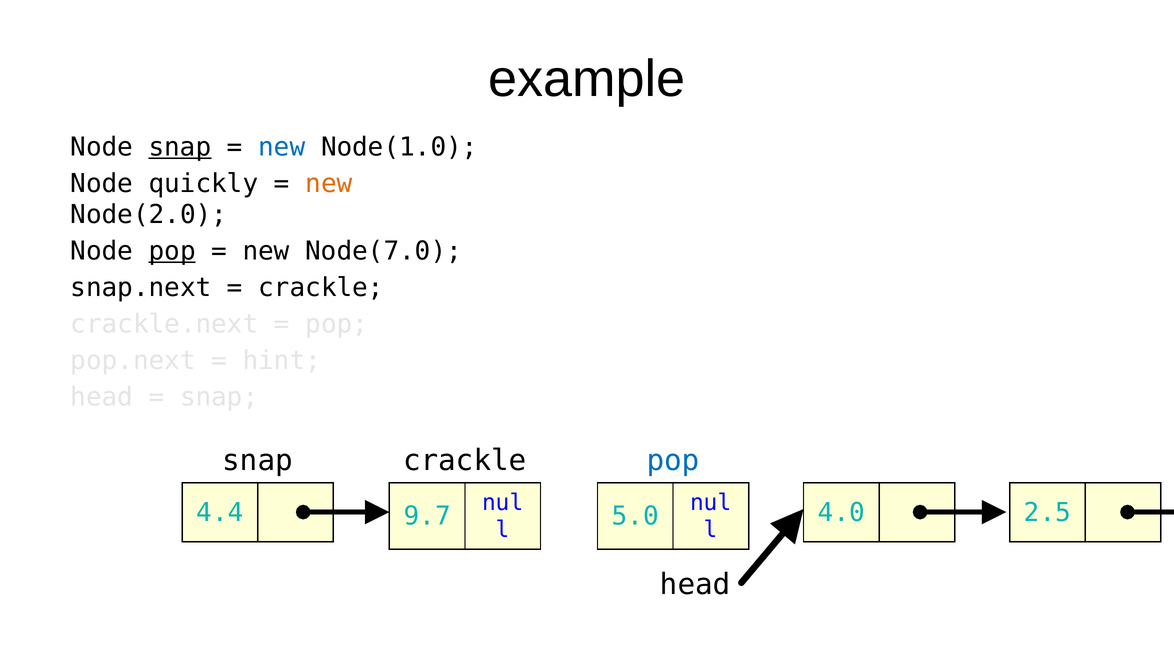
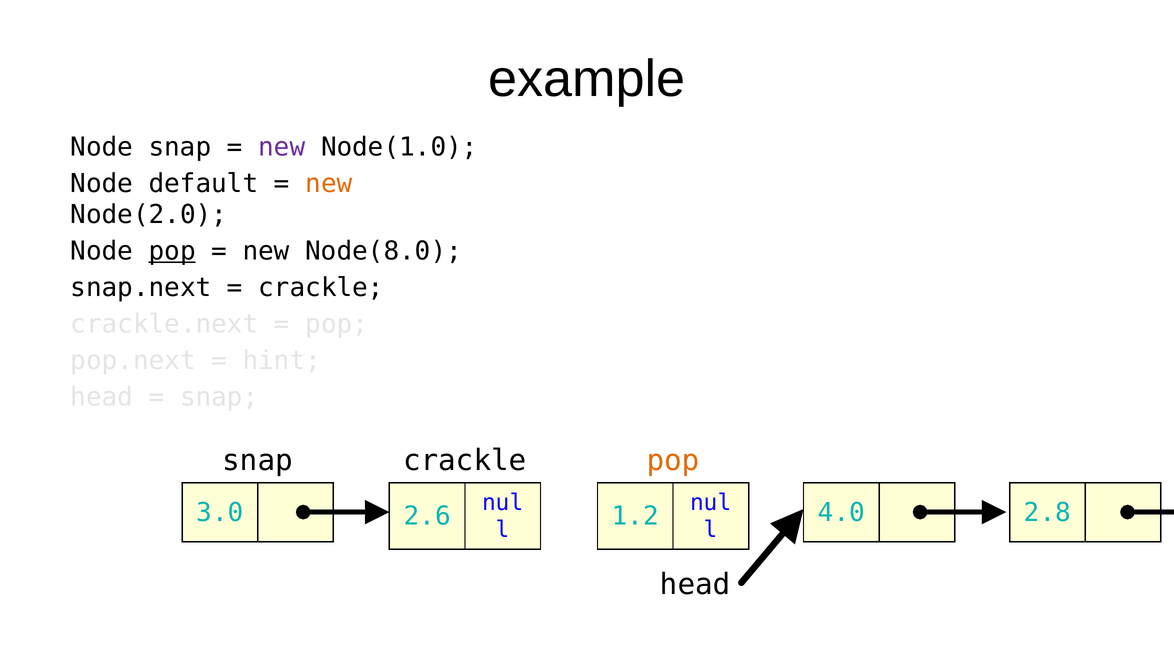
snap underline: present -> none (180, 147)
new colour: blue -> purple (282, 147)
quickly: quickly -> default (203, 184)
Node(7.0: Node(7.0 -> Node(8.0 (384, 251)
pop colour: blue -> orange (673, 461)
4.4: 4.4 -> 3.0 (220, 513)
2.5: 2.5 -> 2.8 (1047, 513)
9.7: 9.7 -> 2.6 (427, 517)
5.0: 5.0 -> 1.2 (635, 517)
